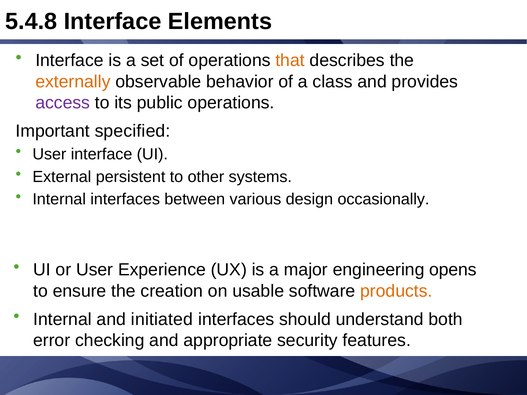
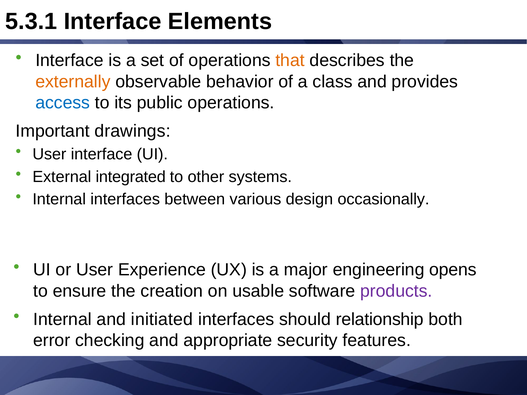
5.4.8: 5.4.8 -> 5.3.1 (31, 22)
access colour: purple -> blue (63, 103)
specified: specified -> drawings (133, 131)
persistent: persistent -> integrated (131, 177)
products colour: orange -> purple (396, 291)
understand: understand -> relationship (380, 319)
